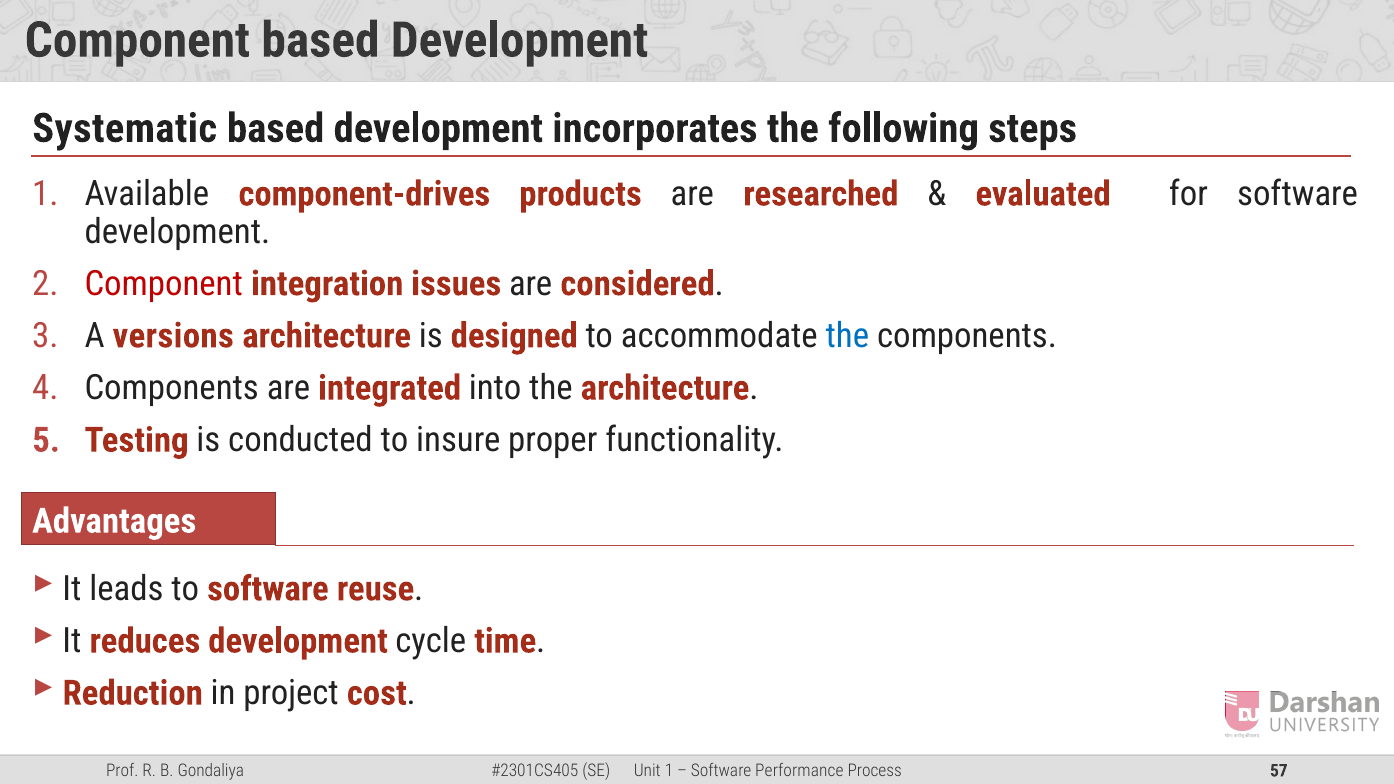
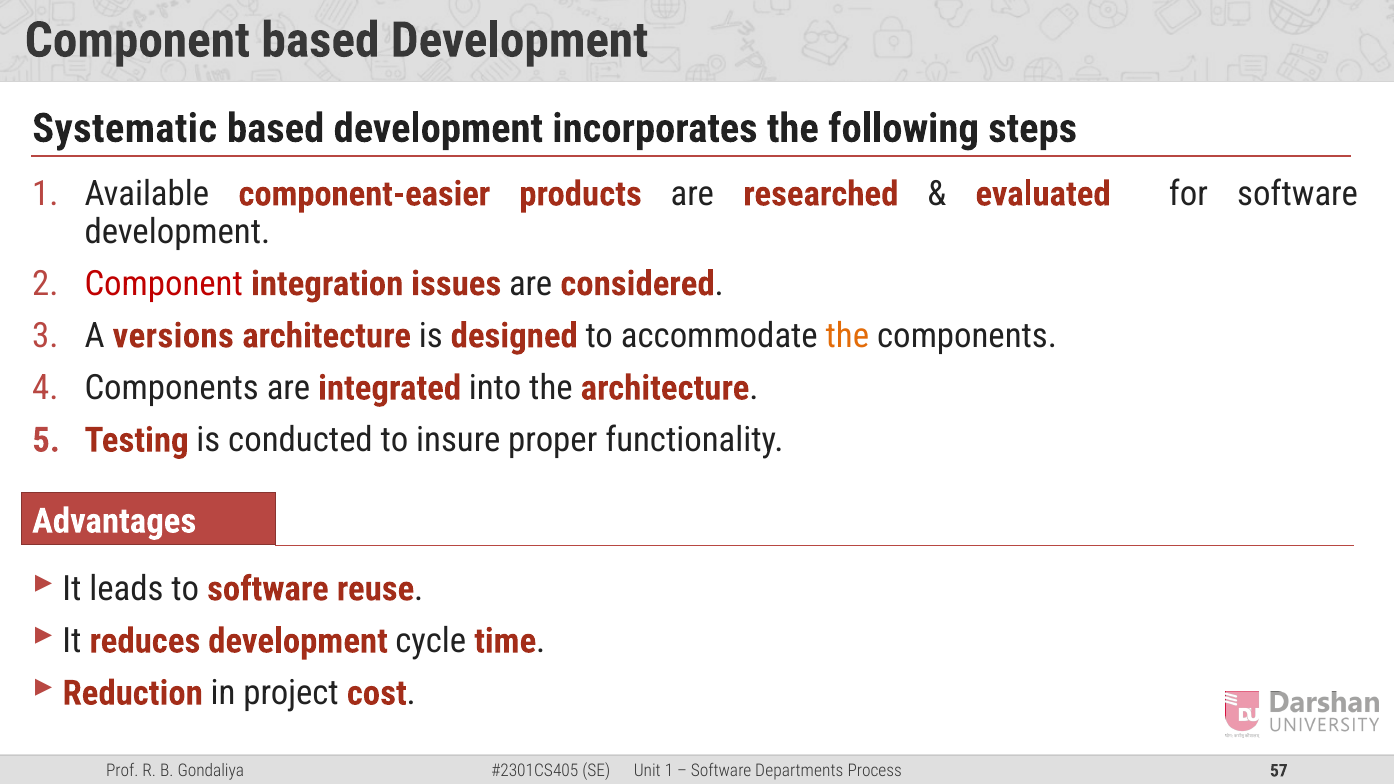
component-drives: component-drives -> component-easier (364, 194)
the colour: blue -> orange (847, 336)
Performance: Performance -> Departments (799, 771)
